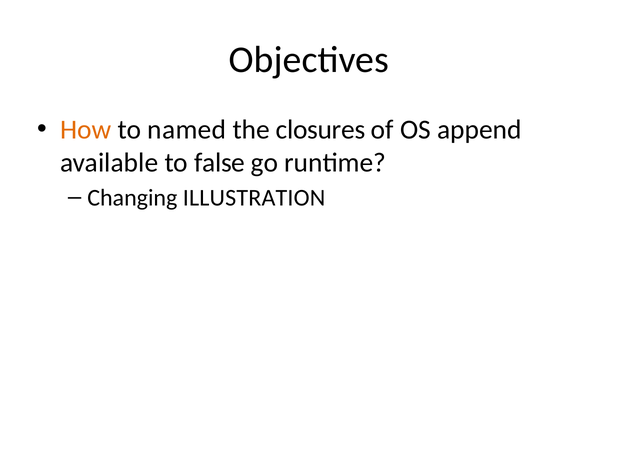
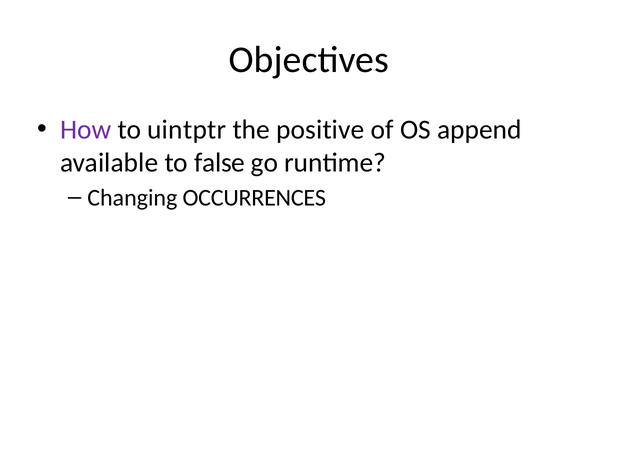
How colour: orange -> purple (86, 130)
named: named -> uintptr (187, 130)
closures: closures -> positive (320, 130)
ILLUSTRATION: ILLUSTRATION -> OCCURRENCES (254, 198)
